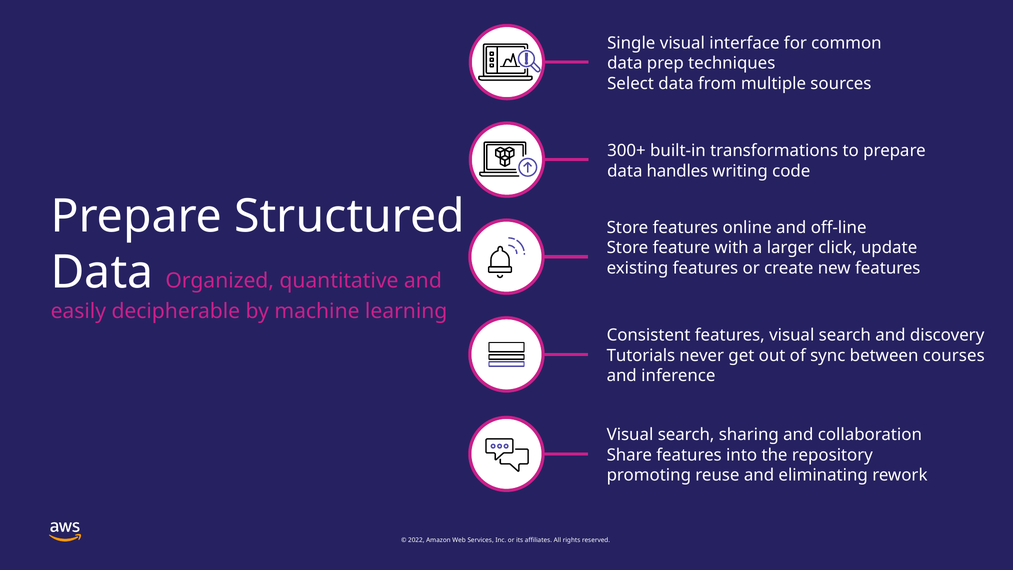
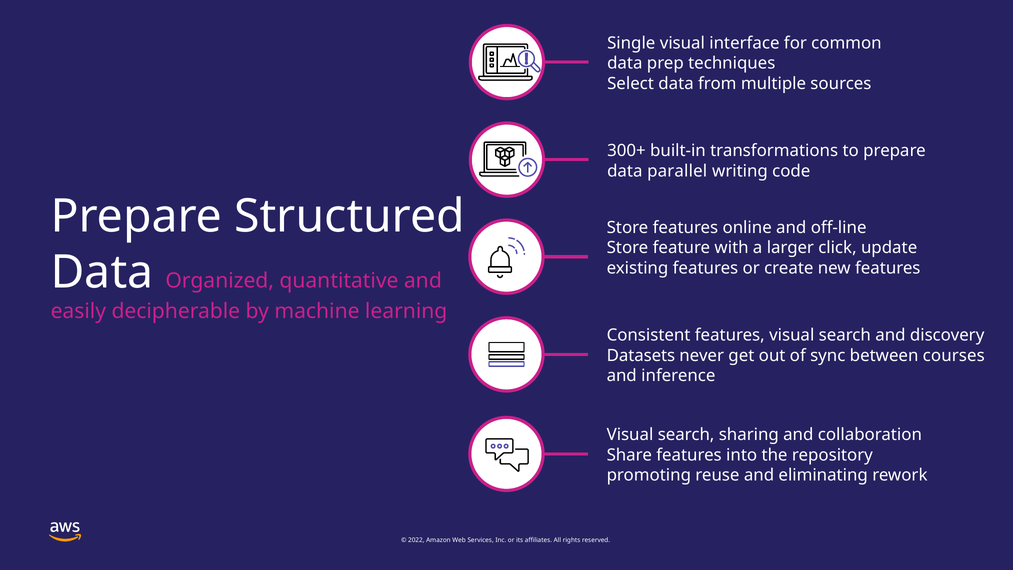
handles: handles -> parallel (677, 171)
Tutorials: Tutorials -> Datasets (641, 355)
